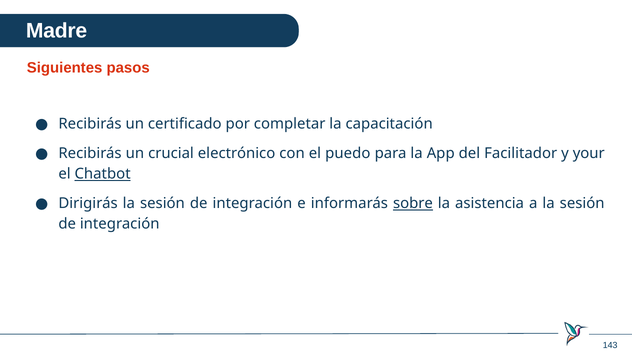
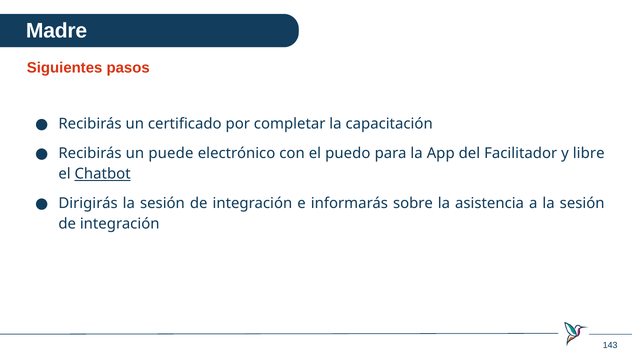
crucial: crucial -> puede (171, 153)
your: your -> libre (589, 153)
sobre underline: present -> none (413, 203)
